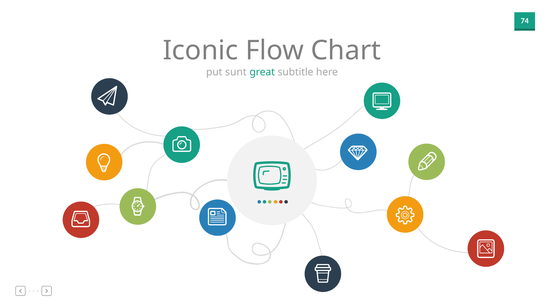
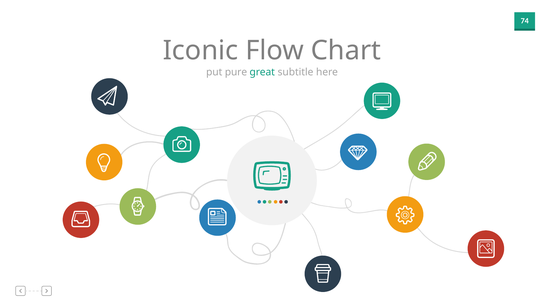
sunt: sunt -> pure (236, 72)
